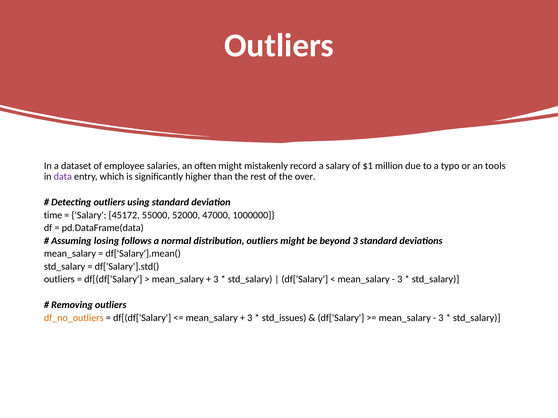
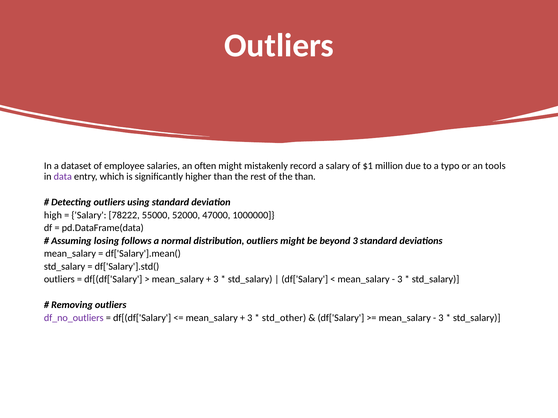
the over: over -> than (305, 177)
time: time -> high (53, 215)
45172: 45172 -> 78222 (124, 215)
df_no_outliers colour: orange -> purple (74, 318)
std_issues: std_issues -> std_other (284, 318)
